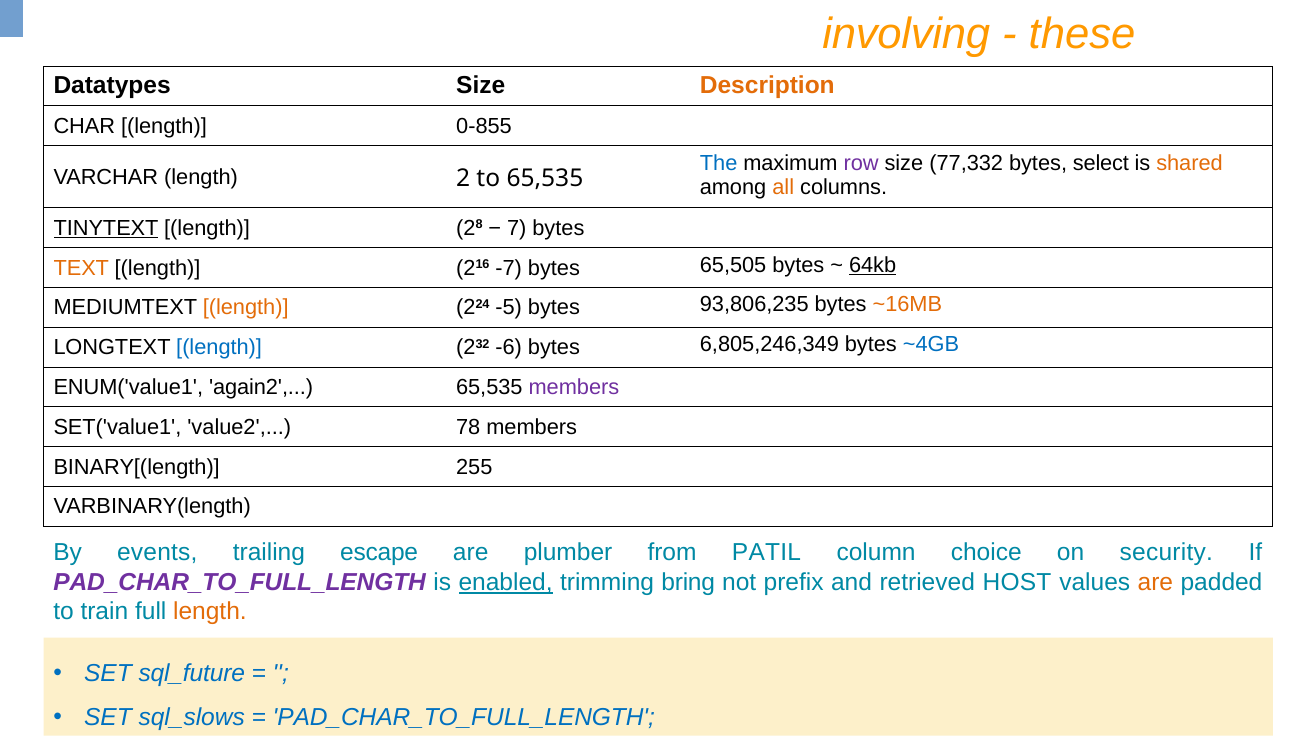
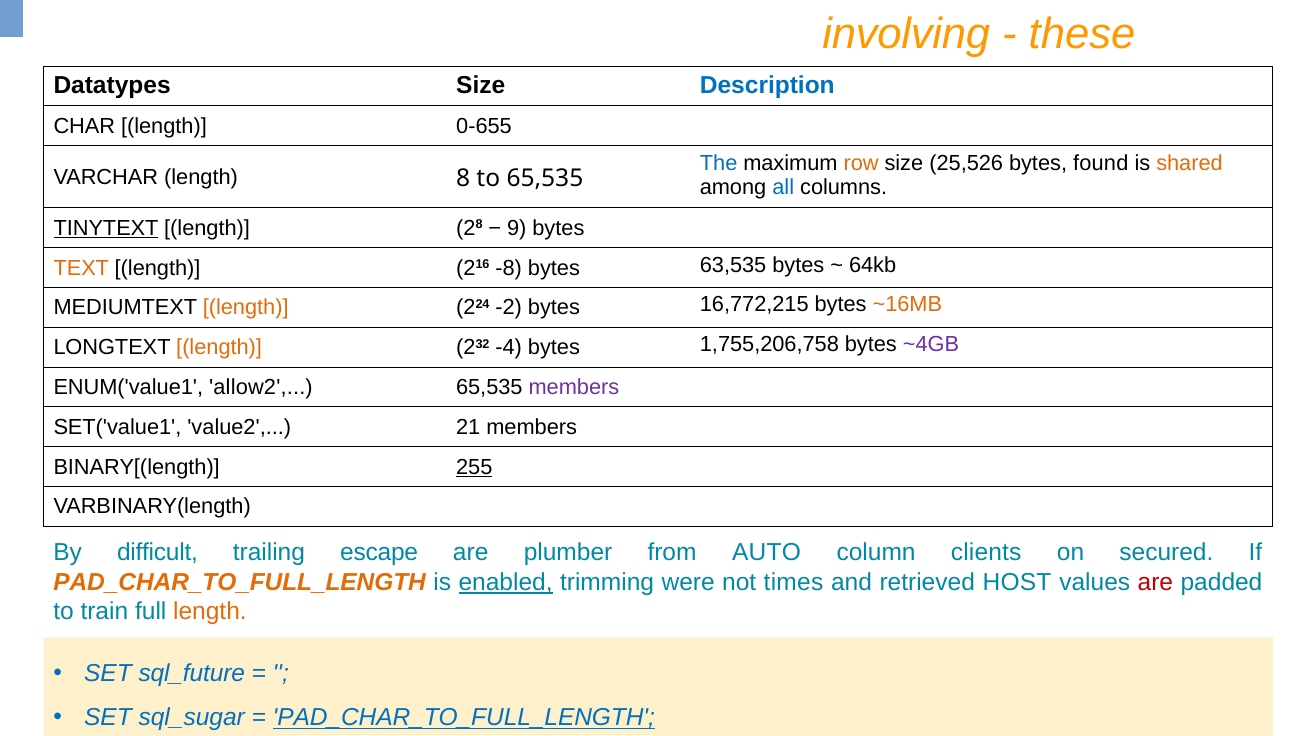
Description colour: orange -> blue (767, 86)
0-855: 0-855 -> 0-655 (484, 126)
row colour: purple -> orange (861, 163)
77,332: 77,332 -> 25,526 (966, 163)
select: select -> found (1101, 163)
2: 2 -> 8 (463, 178)
all colour: orange -> blue (783, 187)
7: 7 -> 9 (517, 228)
-7: -7 -> -8 (509, 268)
65,505: 65,505 -> 63,535 (733, 265)
64kb underline: present -> none (873, 265)
-5: -5 -> -2 (509, 308)
93,806,235: 93,806,235 -> 16,772,215 (754, 305)
length colour: blue -> orange (219, 348)
-6: -6 -> -4 (509, 348)
6,805,246,349: 6,805,246,349 -> 1,755,206,758 (769, 345)
~4GB colour: blue -> purple (931, 345)
again2: again2 -> allow2 (261, 387)
78: 78 -> 21 (468, 427)
255 underline: none -> present (474, 467)
events: events -> difficult (157, 553)
PATIL: PATIL -> AUTO (766, 553)
choice: choice -> clients (986, 553)
security: security -> secured (1166, 553)
PAD_CHAR_TO_FULL_LENGTH colour: purple -> orange (240, 583)
bring: bring -> were (688, 583)
prefix: prefix -> times (794, 583)
are colour: orange -> red (1155, 583)
sql_slows: sql_slows -> sql_sugar (192, 718)
PAD_CHAR_TO_FULL_LENGTH underline: none -> present (464, 718)
